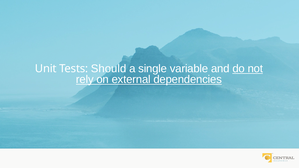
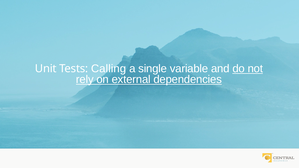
Should: Should -> Calling (109, 69)
